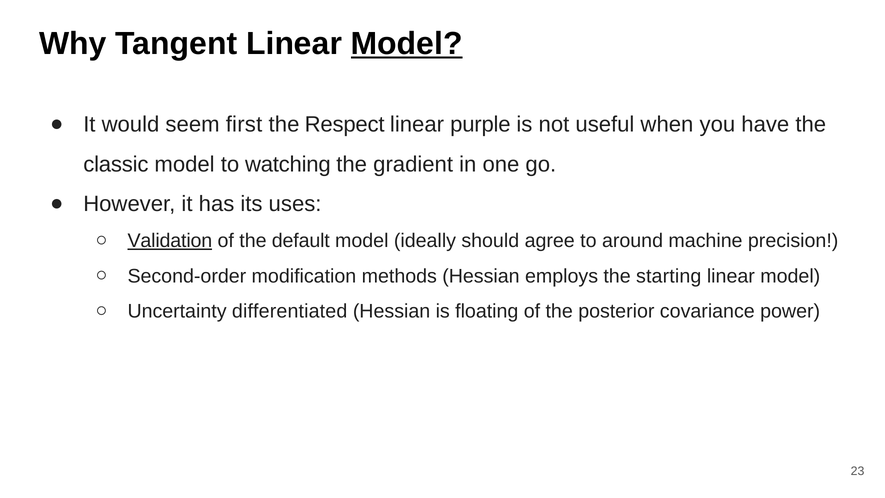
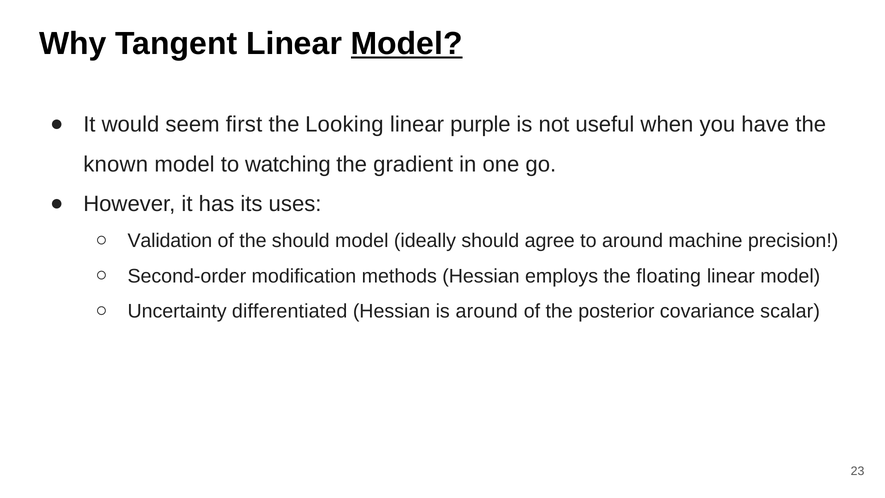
Respect: Respect -> Looking (344, 124)
classic: classic -> known (116, 164)
Validation underline: present -> none (170, 241)
the default: default -> should (301, 241)
starting: starting -> floating (669, 276)
is floating: floating -> around (487, 311)
power: power -> scalar (790, 311)
